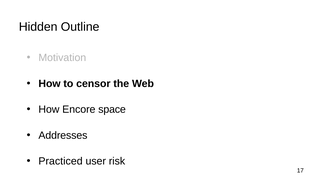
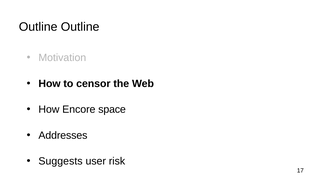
Hidden: Hidden -> Outline (38, 27)
Practiced: Practiced -> Suggests (61, 161)
